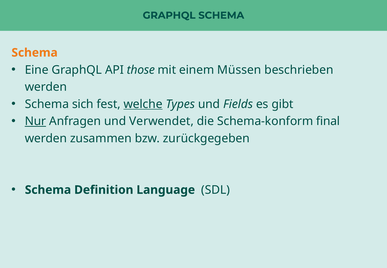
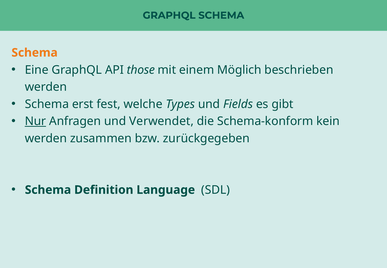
Müssen: Müssen -> Möglich (239, 70)
sich: sich -> erst (83, 104)
welche underline: present -> none (143, 104)
final: final -> kein (328, 121)
